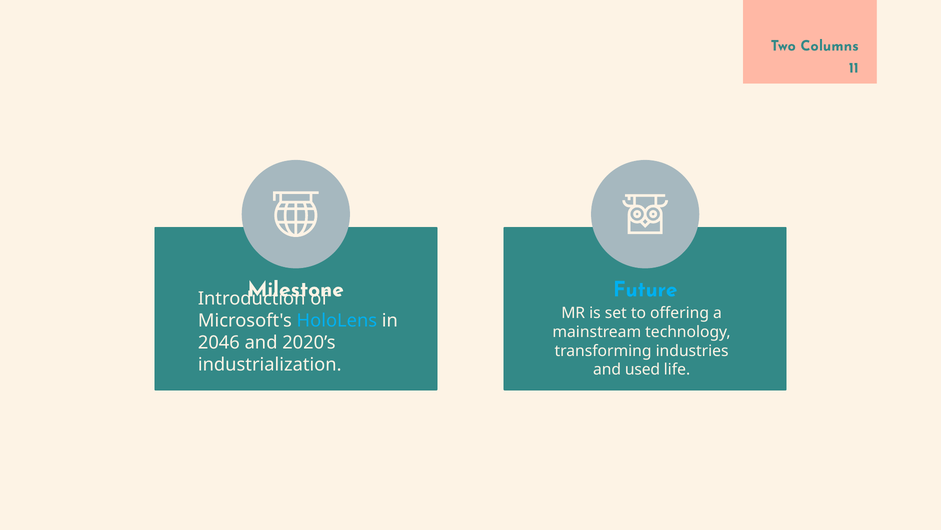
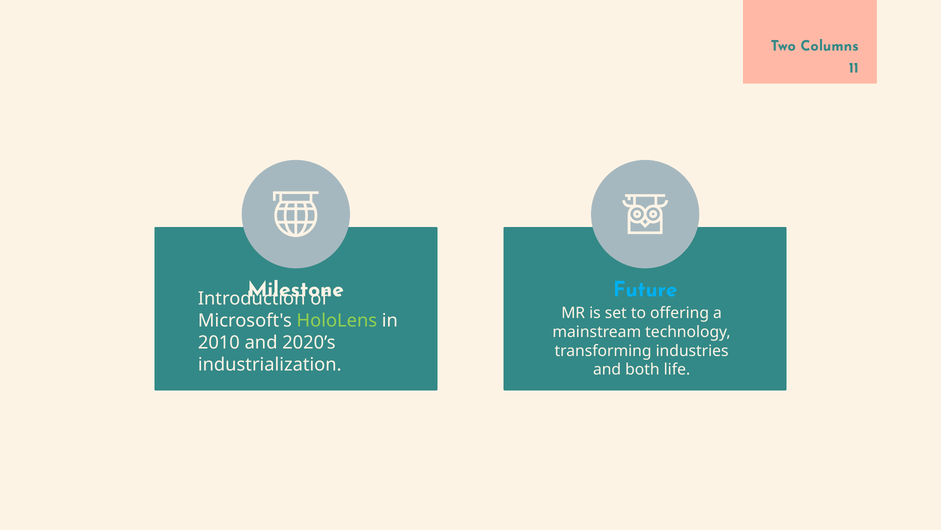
HoloLens colour: light blue -> light green (337, 320)
2046: 2046 -> 2010 (219, 342)
used: used -> both (642, 369)
